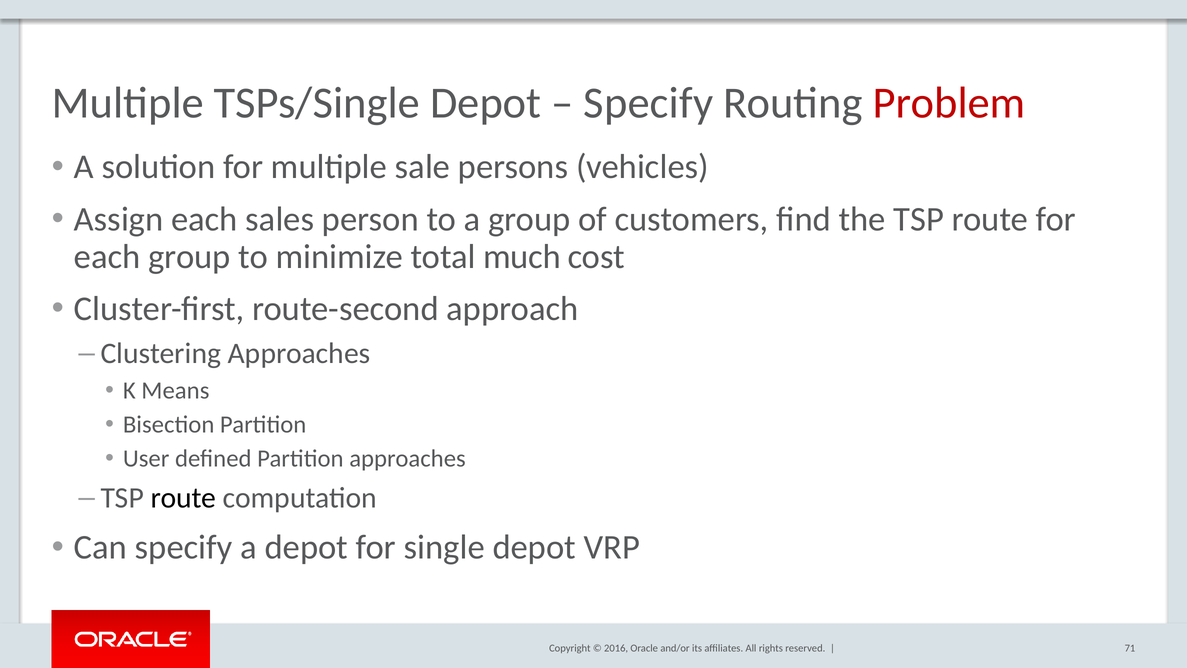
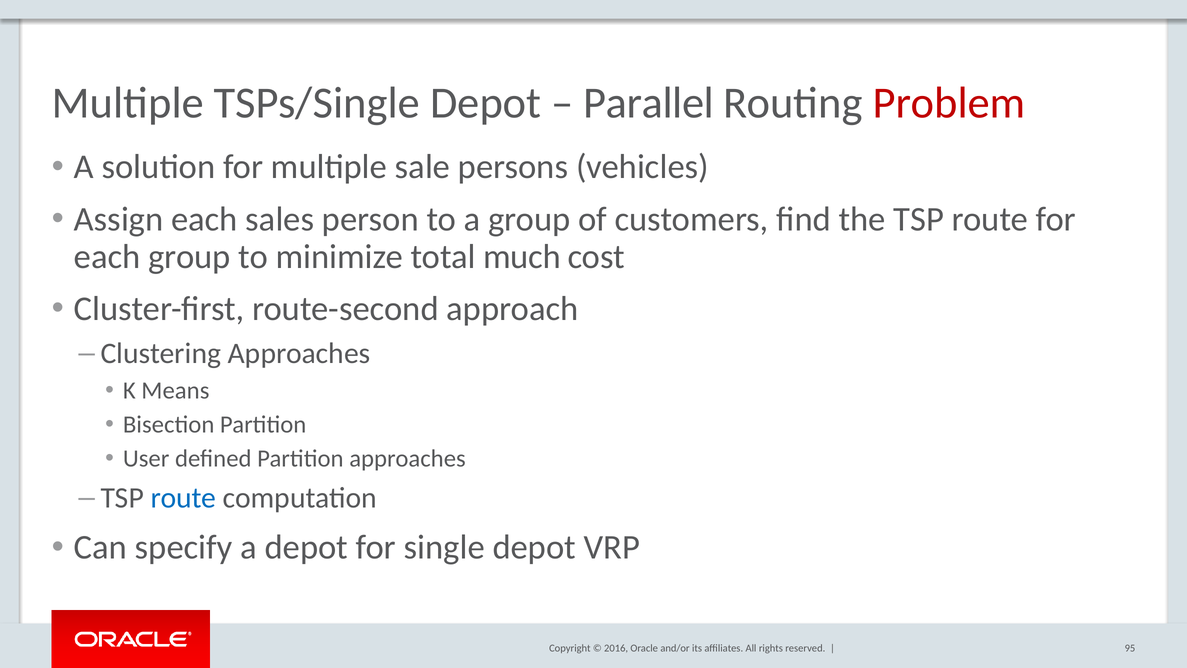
Specify: Specify -> Parallel (649, 103)
route colour: black -> blue (183, 498)
71: 71 -> 95 (1130, 648)
